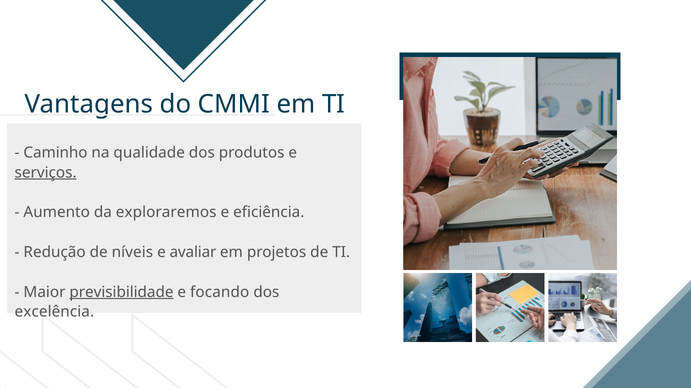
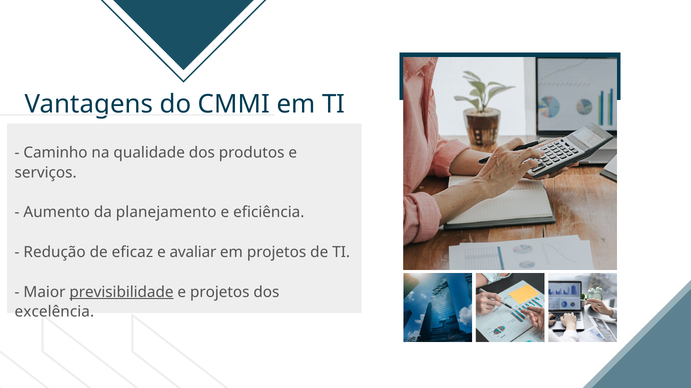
serviços underline: present -> none (46, 173)
exploraremos: exploraremos -> planejamento (166, 213)
níveis: níveis -> eficaz (132, 253)
e focando: focando -> projetos (220, 292)
